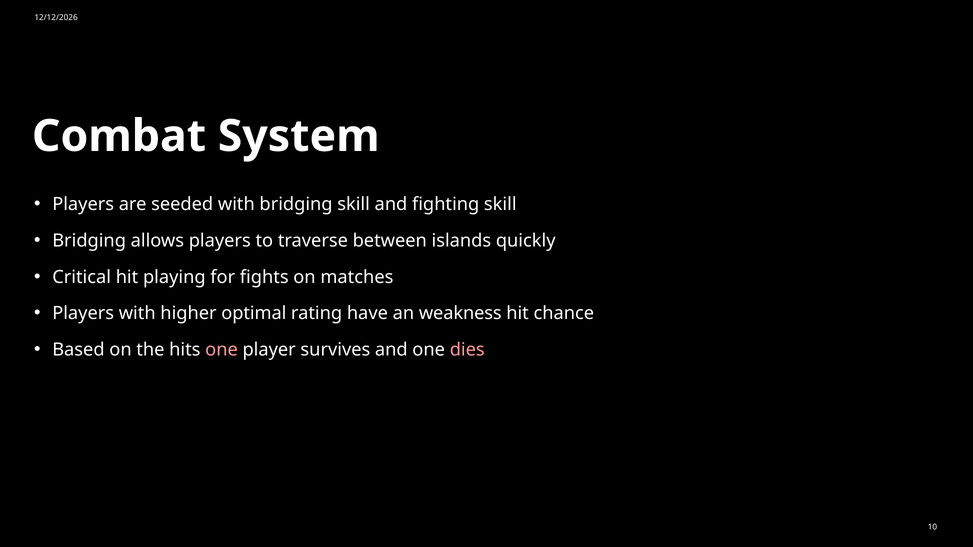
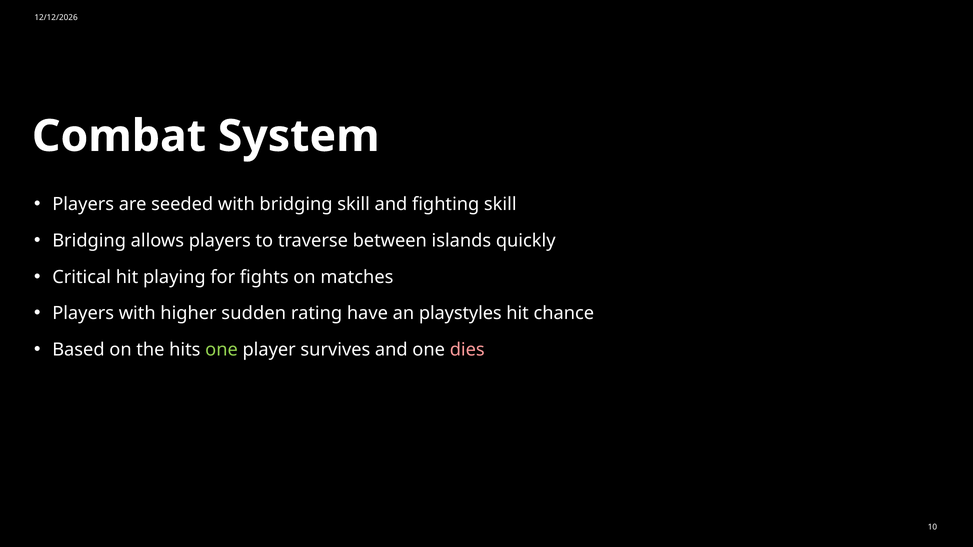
optimal: optimal -> sudden (254, 314)
weakness: weakness -> playstyles (460, 314)
one colour: pink -> light green (222, 350)
